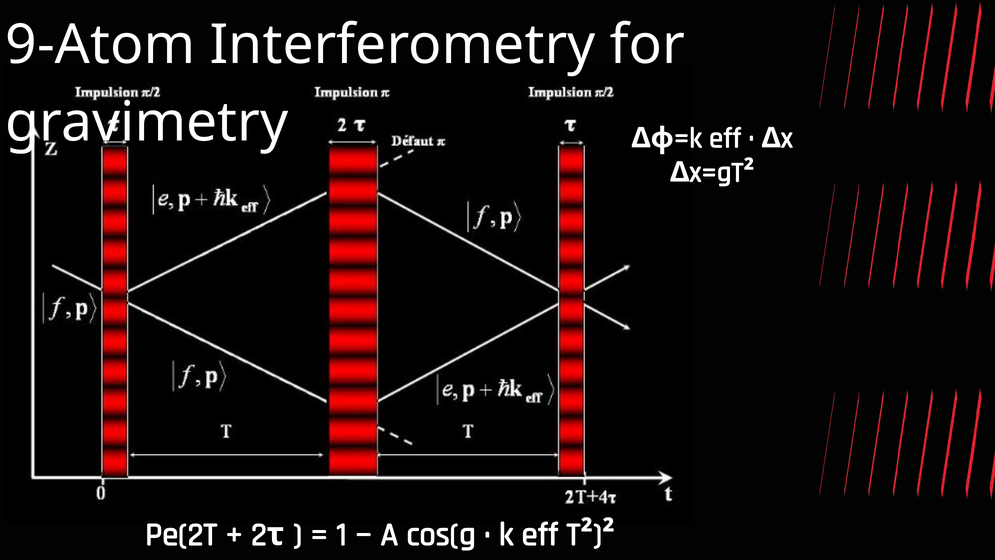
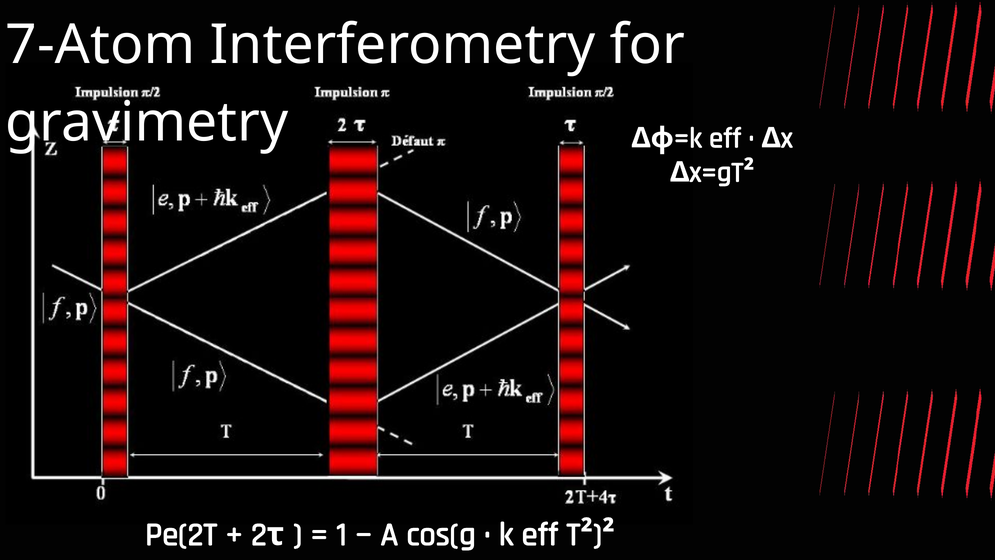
9-Atom: 9-Atom -> 7-Atom (100, 45)
